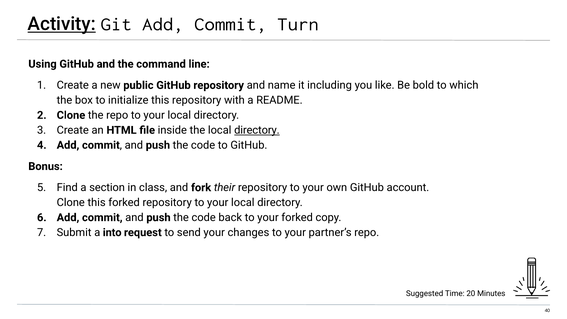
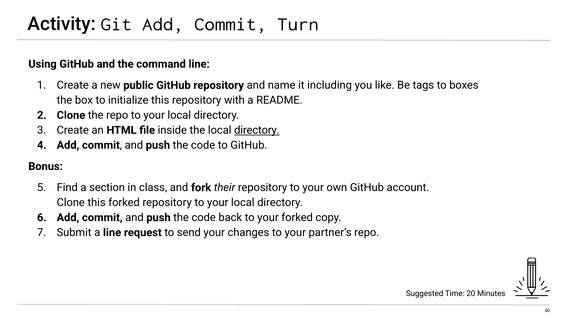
Activity underline: present -> none (62, 24)
bold: bold -> tags (423, 85)
which: which -> boxes (464, 85)
a into: into -> line (112, 232)
